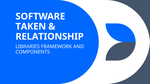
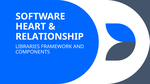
TAKEN: TAKEN -> HEART (31, 27)
